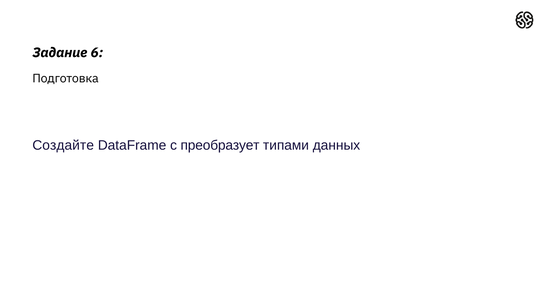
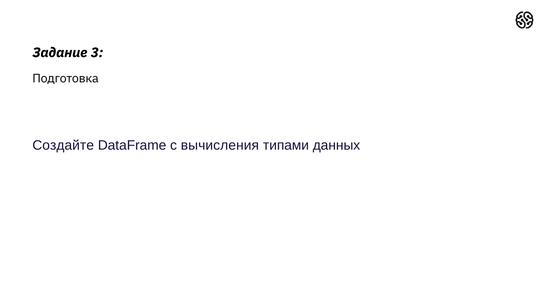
6: 6 -> 3 (97, 53)
преобразует: преобразует -> вычисления (220, 145)
